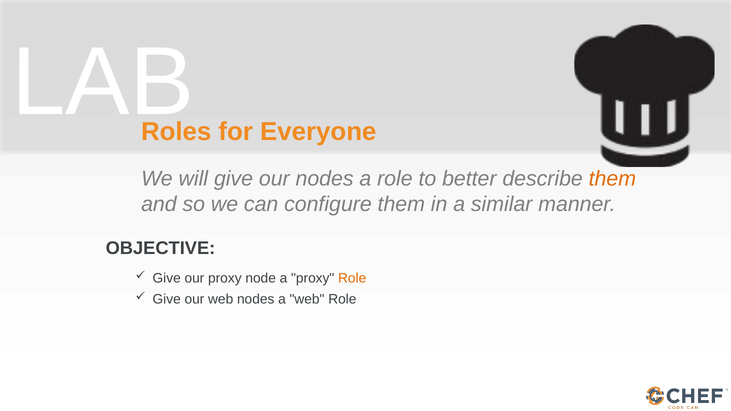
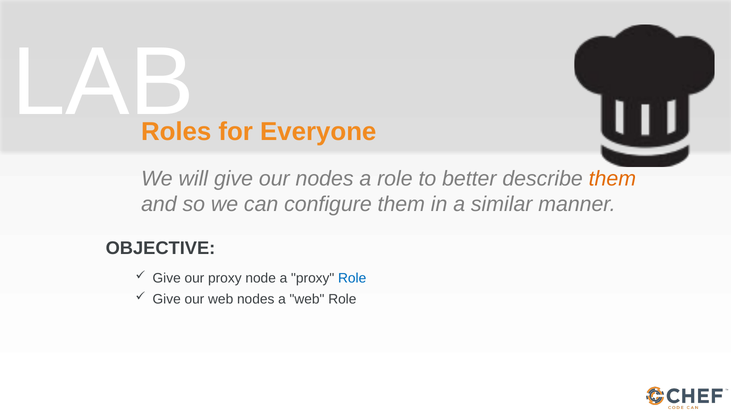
Role colour: orange -> blue (352, 279)
